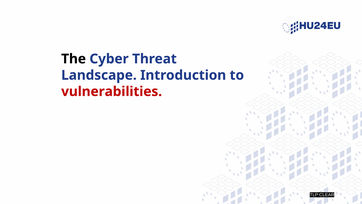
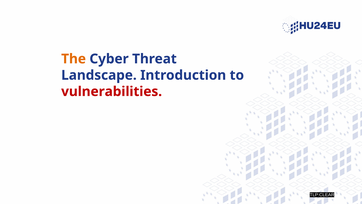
The colour: black -> orange (74, 59)
